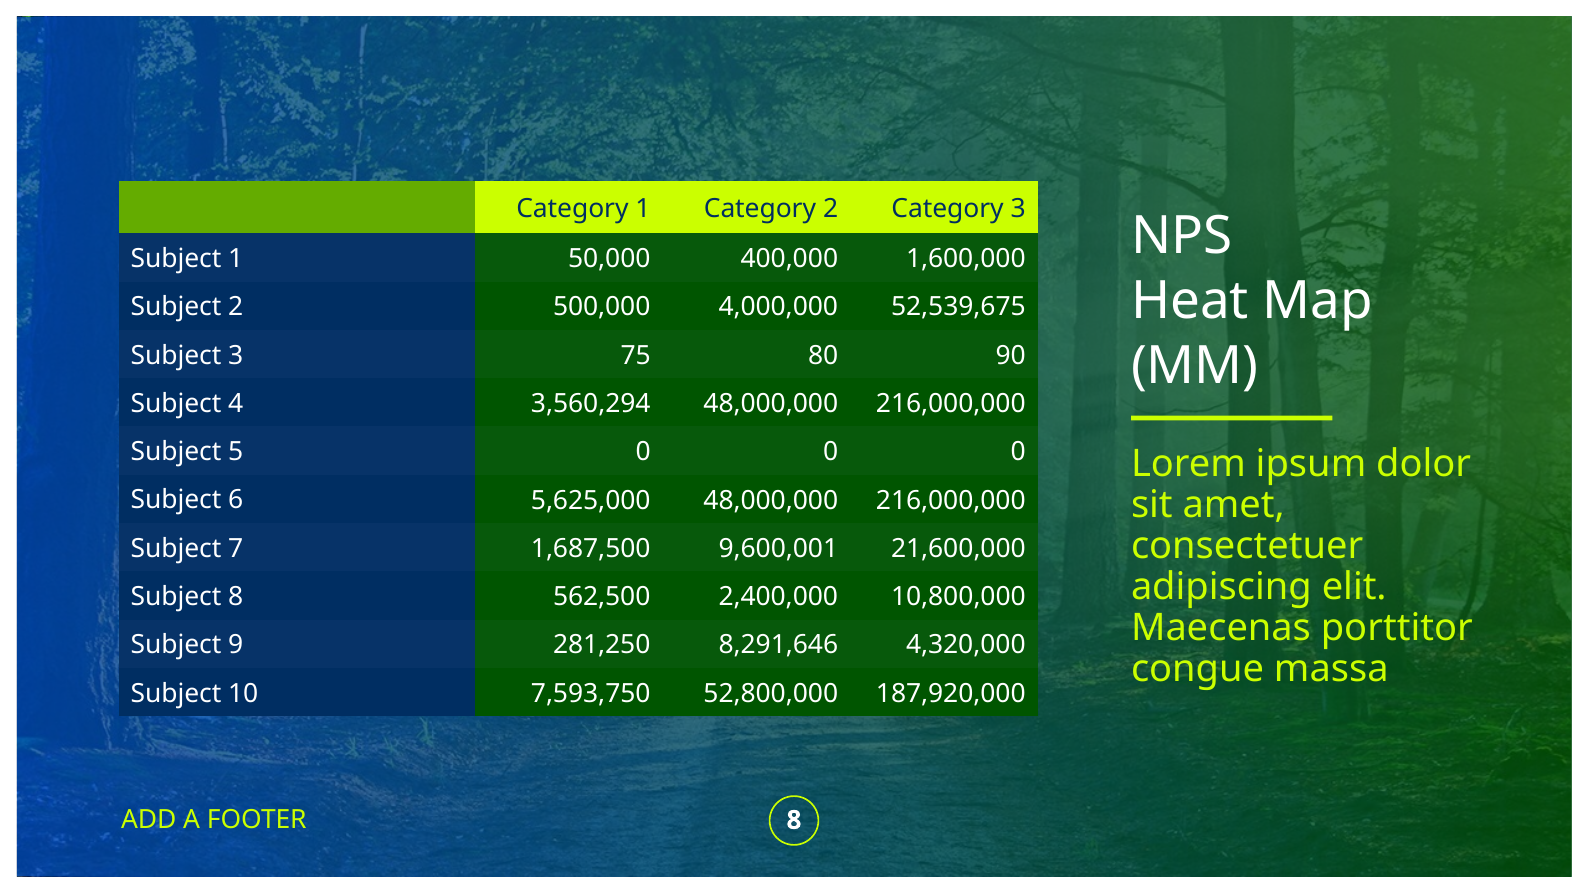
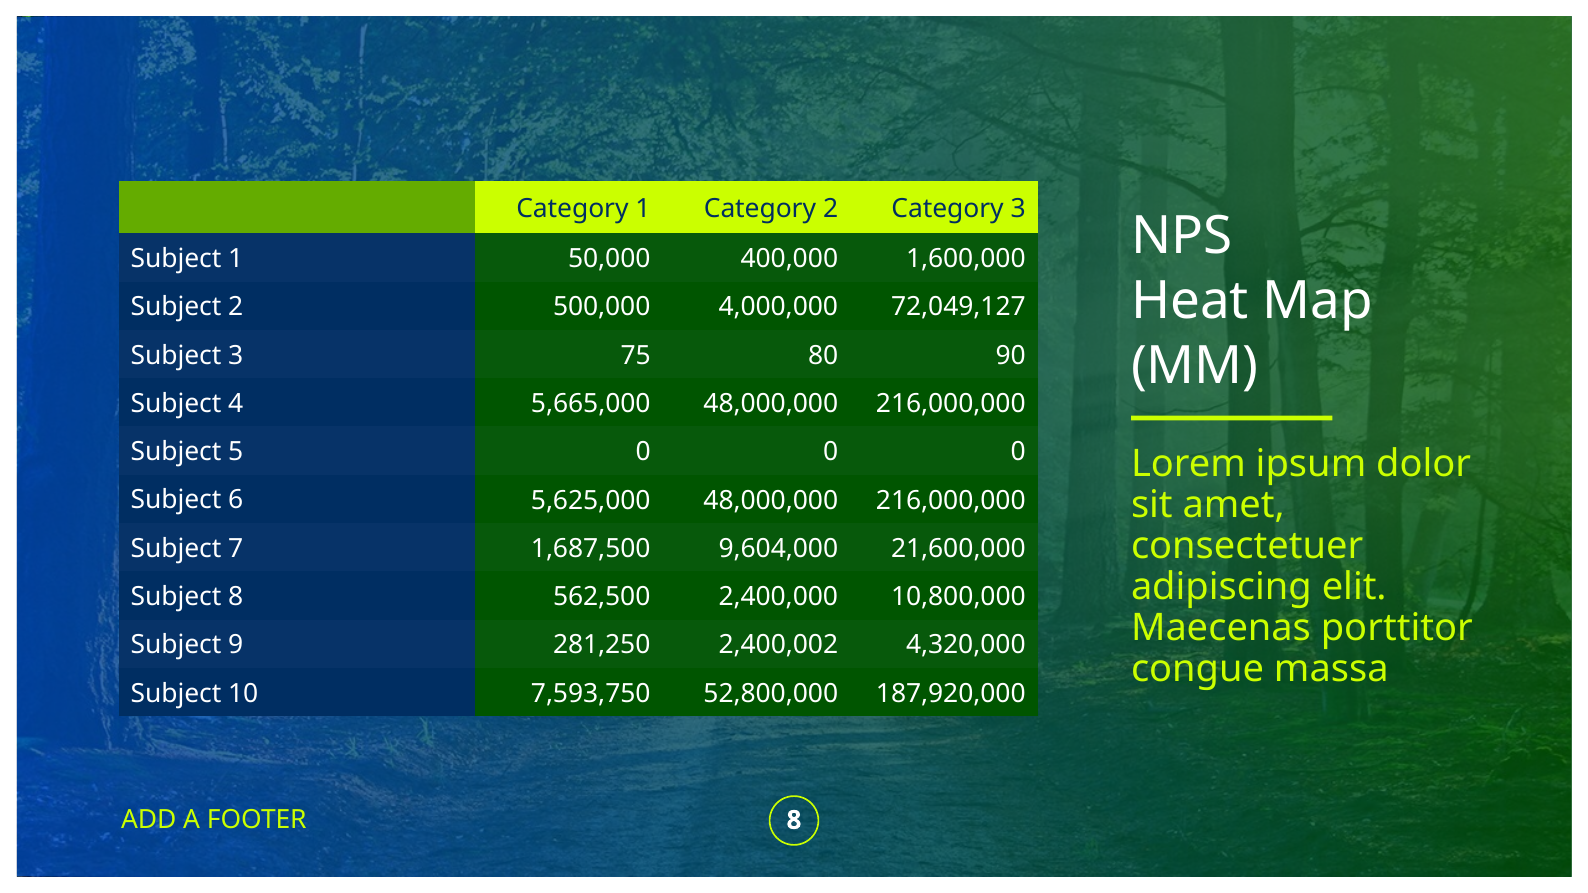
52,539,675: 52,539,675 -> 72,049,127 (958, 307)
3,560,294: 3,560,294 -> 5,665,000 (591, 404)
9,600,001: 9,600,001 -> 9,604,000 (778, 549)
8,291,646: 8,291,646 -> 2,400,002 (778, 645)
